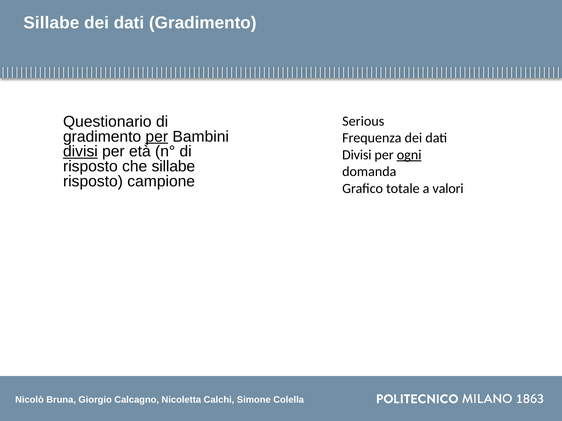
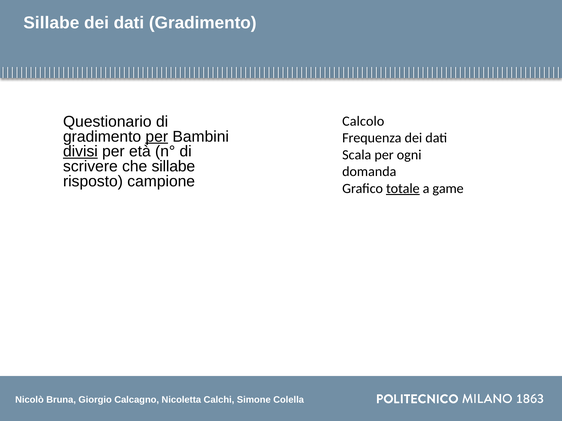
Serious: Serious -> Calcolo (363, 121)
Divisi: Divisi -> Scala (357, 155)
ogni underline: present -> none (409, 155)
risposto: risposto -> scrivere (90, 167)
totale underline: none -> present (403, 189)
valori: valori -> game (448, 189)
